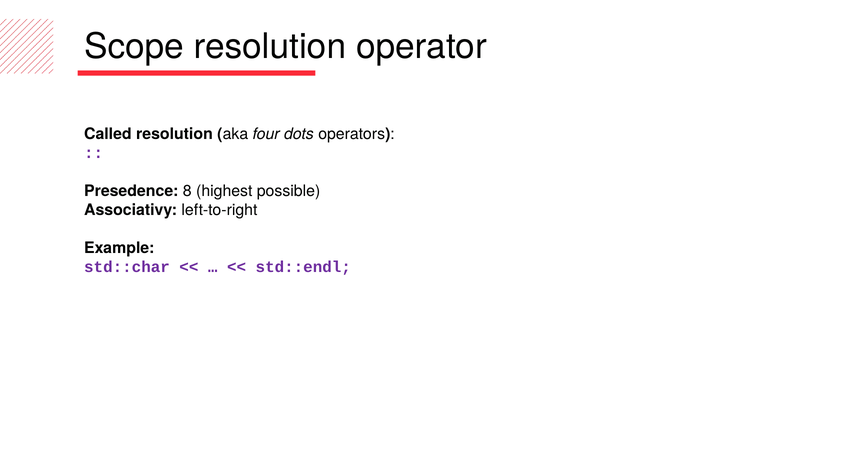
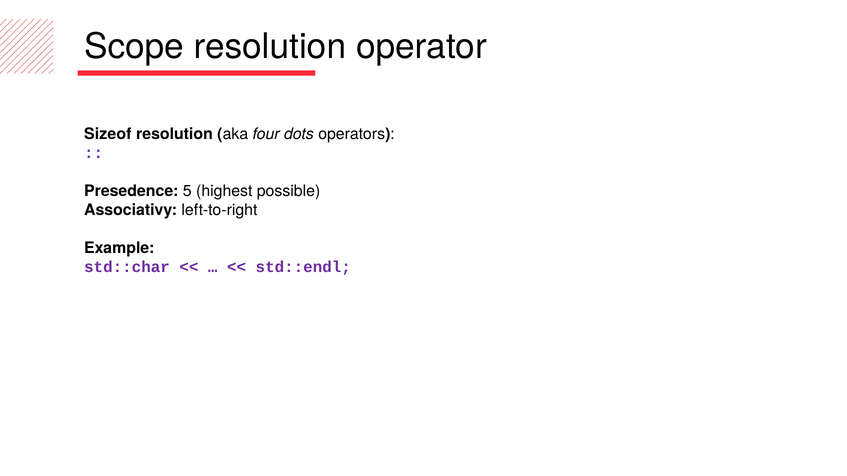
Called: Called -> Sizeof (108, 134)
8: 8 -> 5 (187, 191)
